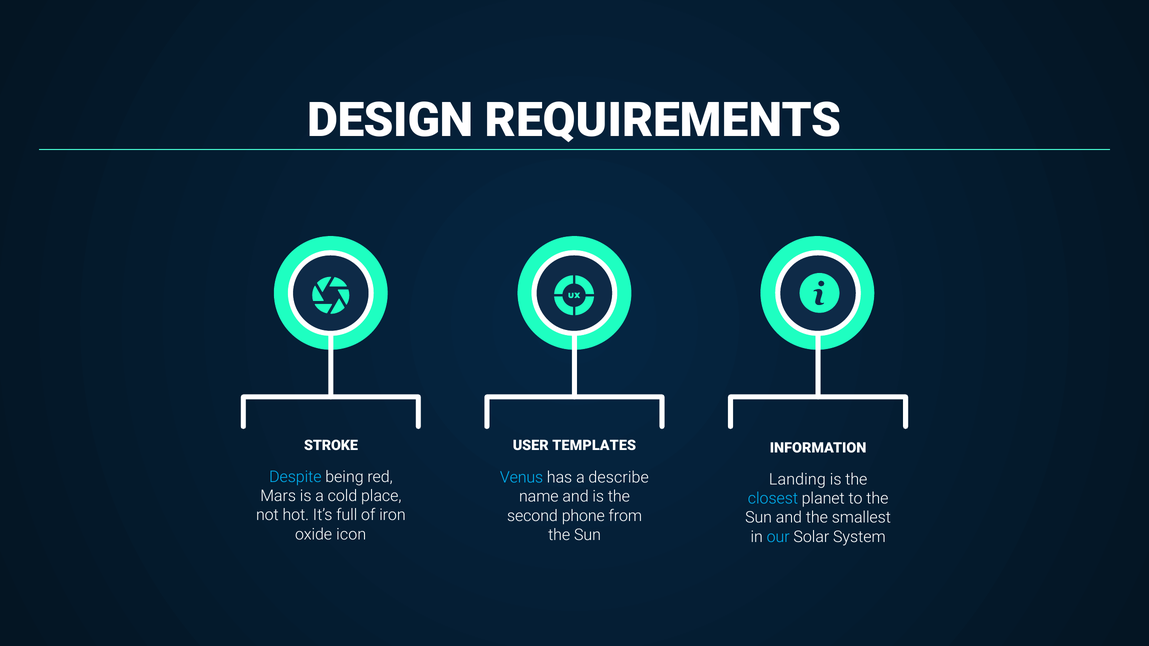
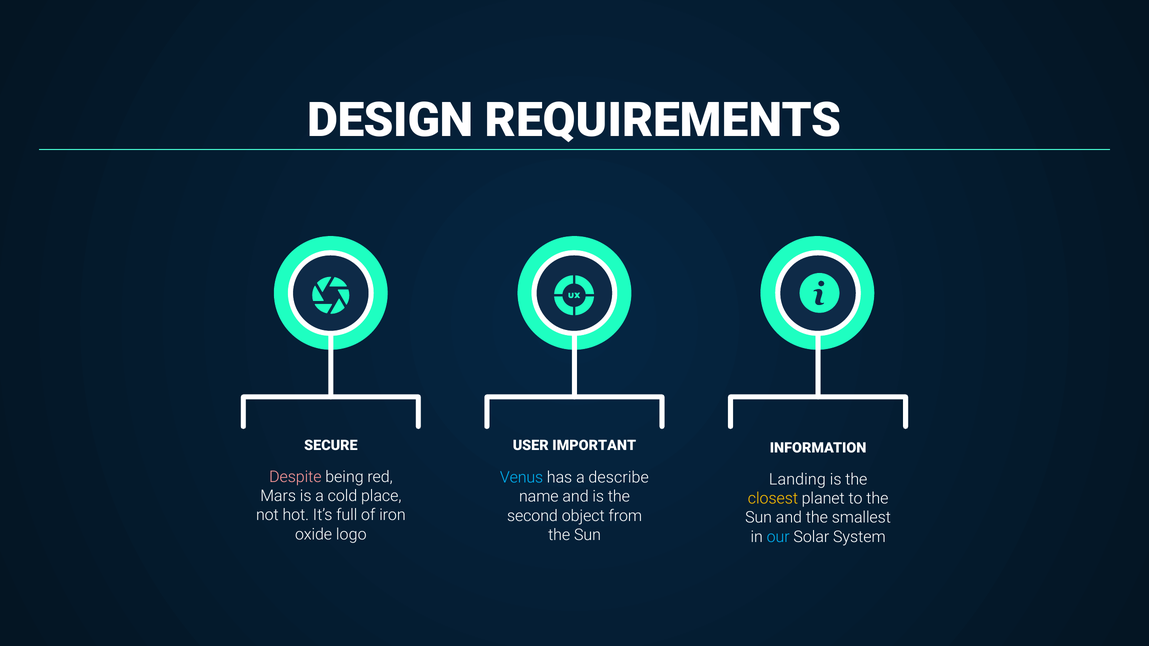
STROKE: STROKE -> SECURE (331, 446)
TEMPLATES: TEMPLATES -> IMPORTANT (594, 446)
Despite colour: light blue -> pink (295, 477)
closest colour: light blue -> yellow (773, 499)
phone: phone -> object (583, 516)
icon: icon -> logo (351, 535)
